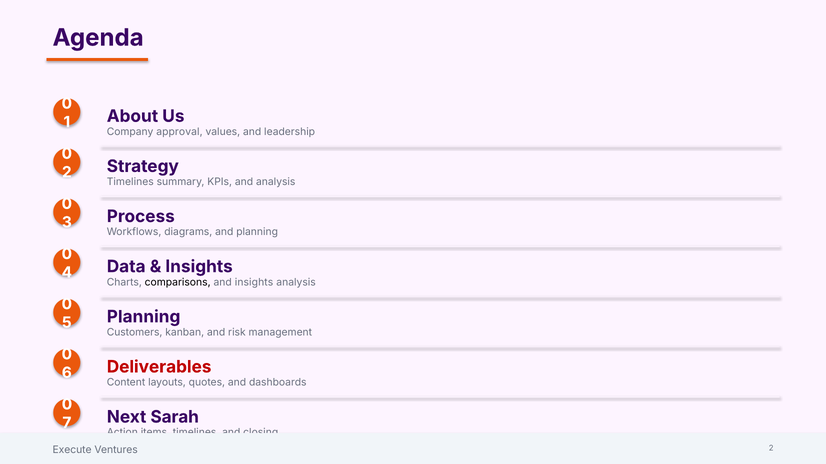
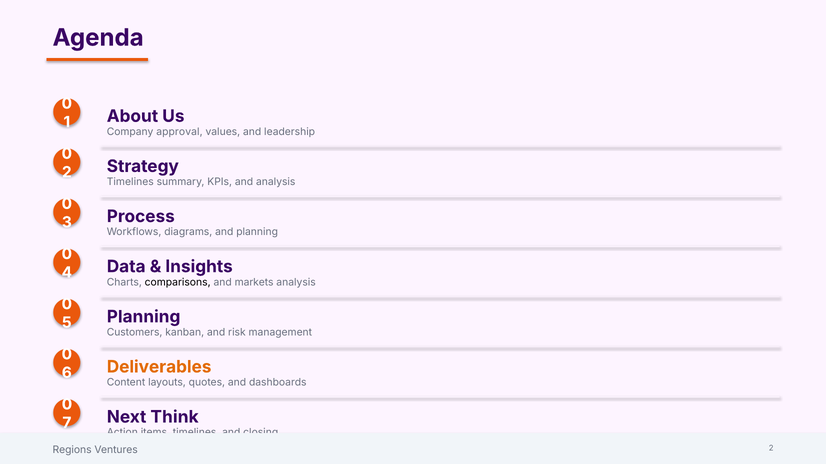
and insights: insights -> markets (254, 283)
Deliverables colour: red -> orange (159, 367)
Sarah: Sarah -> Think (175, 417)
Execute: Execute -> Regions (72, 450)
